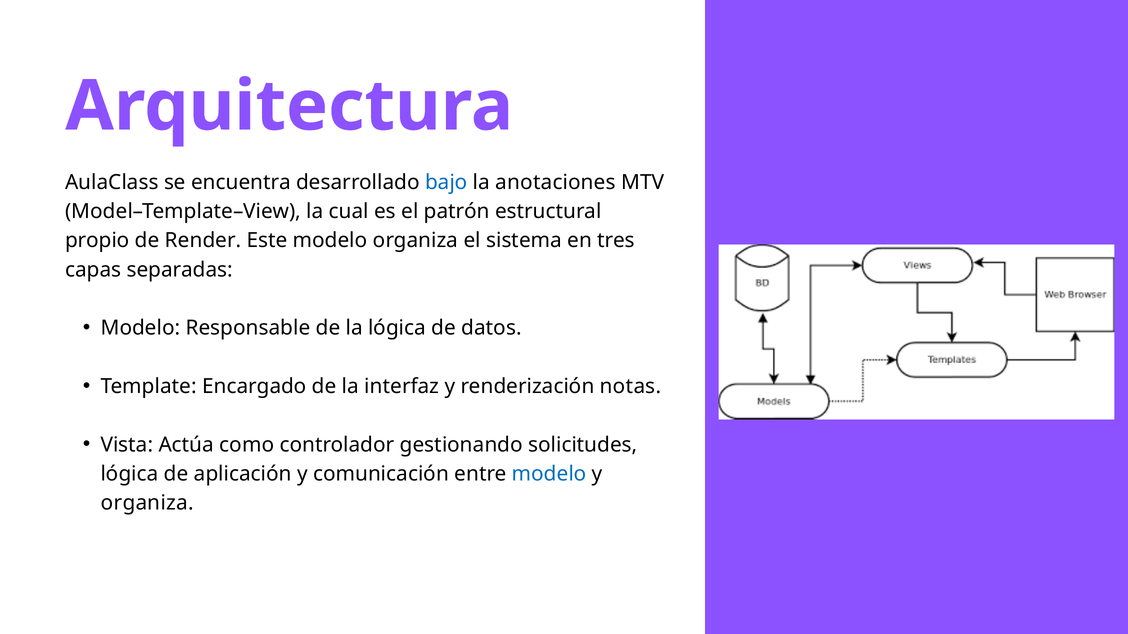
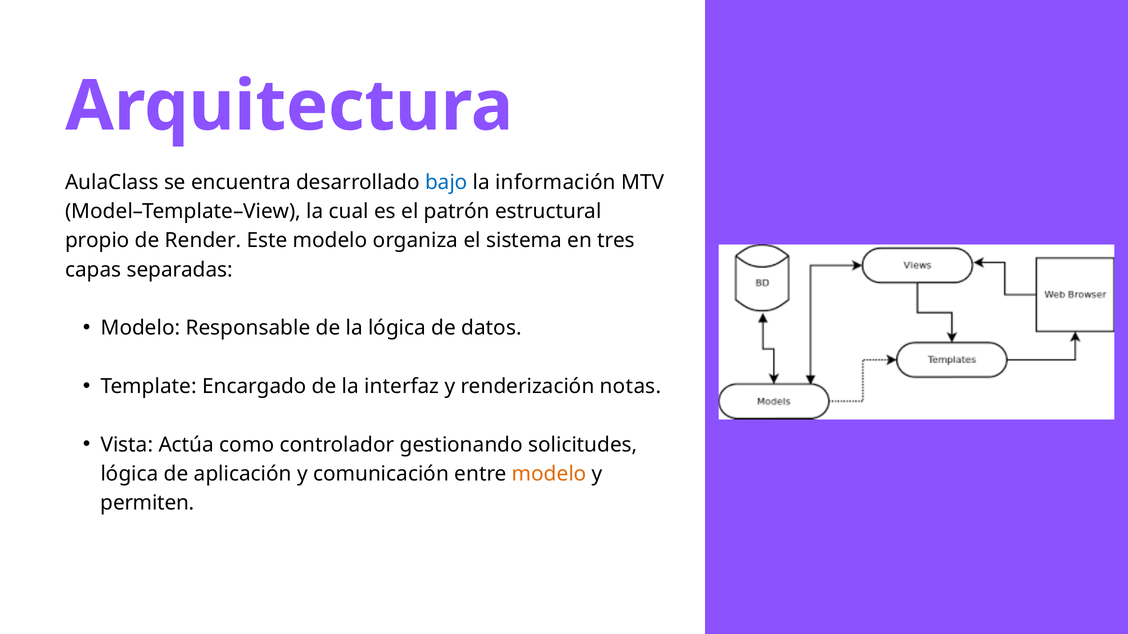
anotaciones: anotaciones -> información (556, 182)
modelo colour: blue -> orange (549, 474)
organiza: organiza -> permiten (147, 503)
